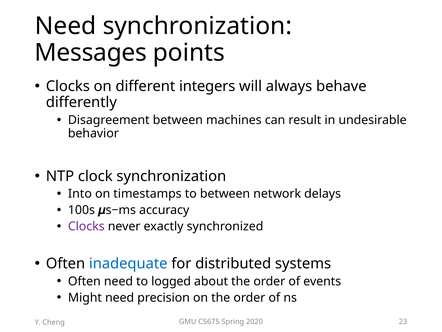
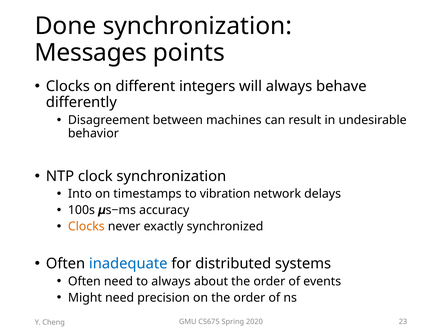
Need: Need -> Done (66, 26)
to between: between -> vibration (225, 194)
Clocks colour: purple -> orange (86, 226)
to logged: logged -> always (171, 281)
